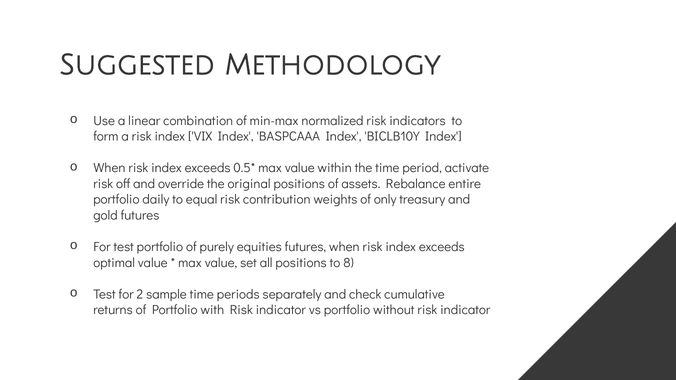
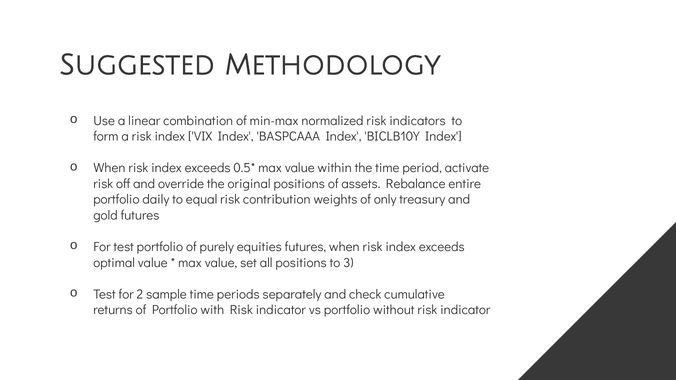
8: 8 -> 3 (348, 263)
